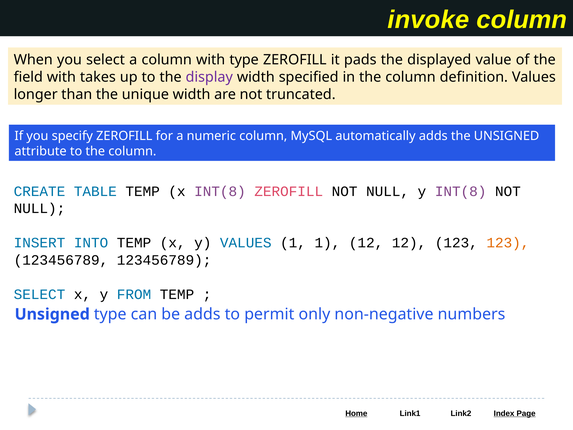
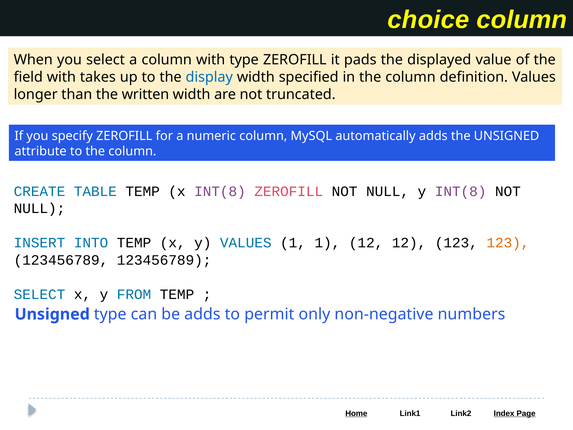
invoke: invoke -> choice (428, 20)
display colour: purple -> blue (209, 77)
unique: unique -> written (145, 94)
